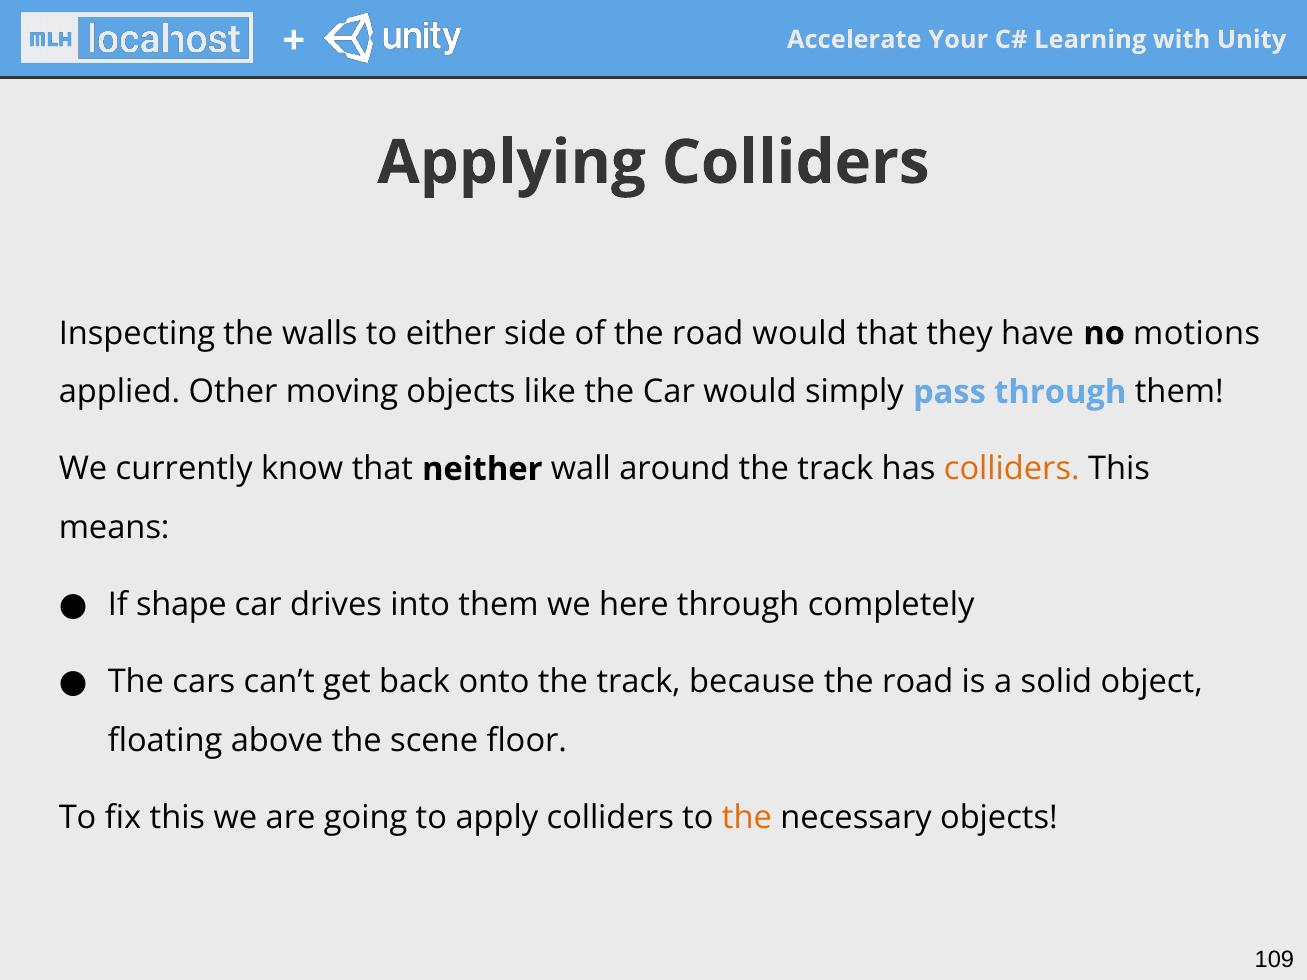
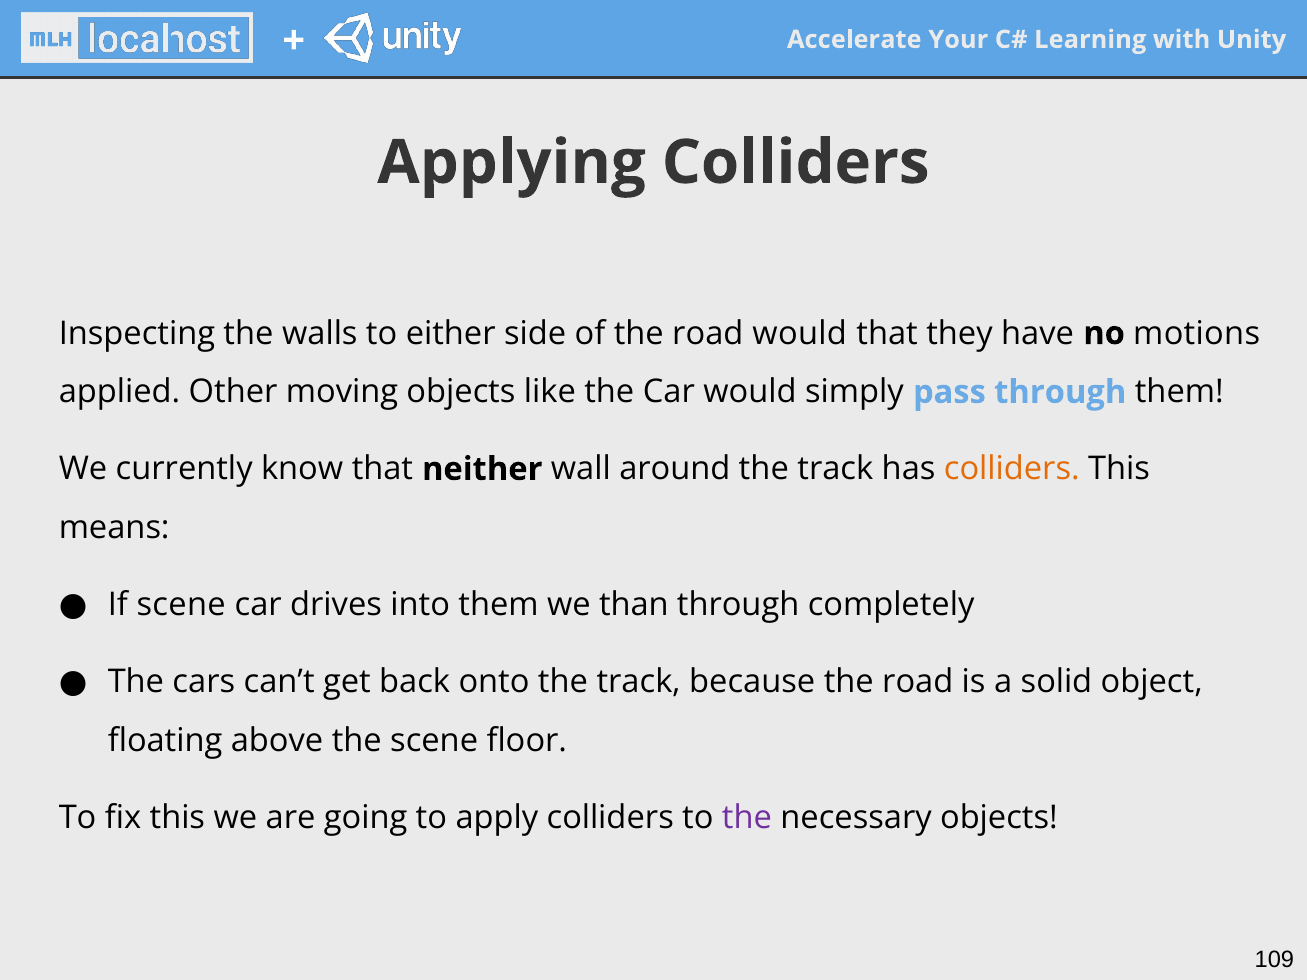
If shape: shape -> scene (181, 605)
here: here -> than (634, 605)
the colour: orange -> purple (747, 818)
